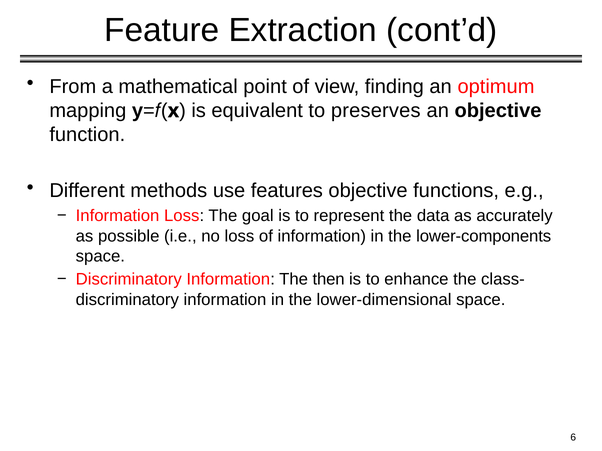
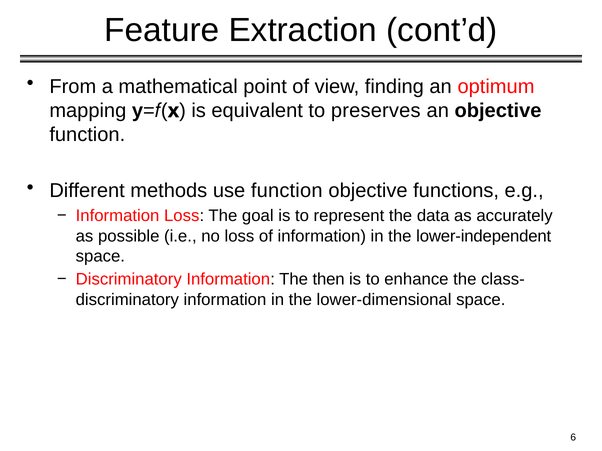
use features: features -> function (287, 191)
lower-components: lower-components -> lower-independent (484, 236)
